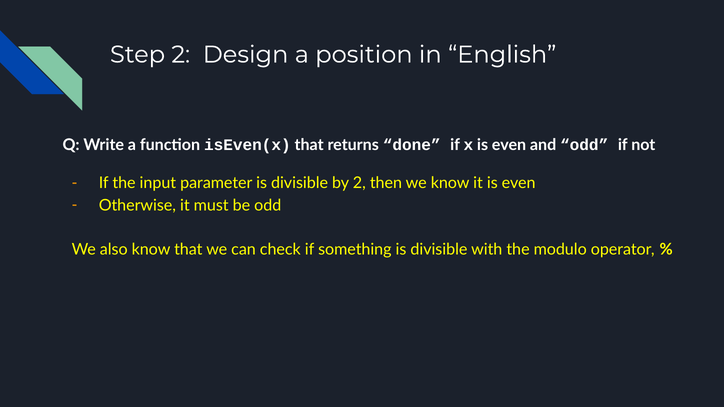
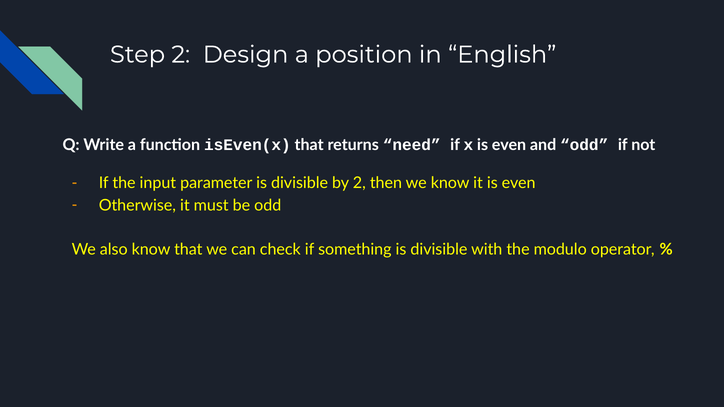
done: done -> need (412, 145)
